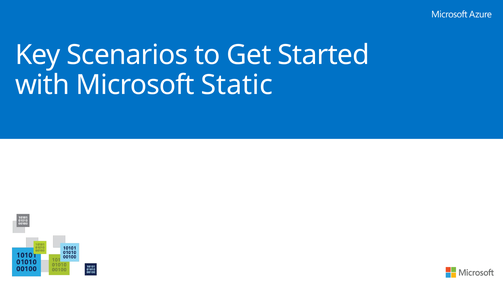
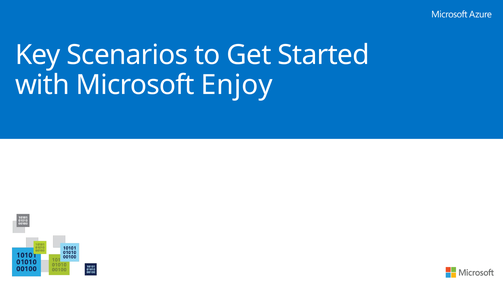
Static: Static -> Enjoy (237, 85)
